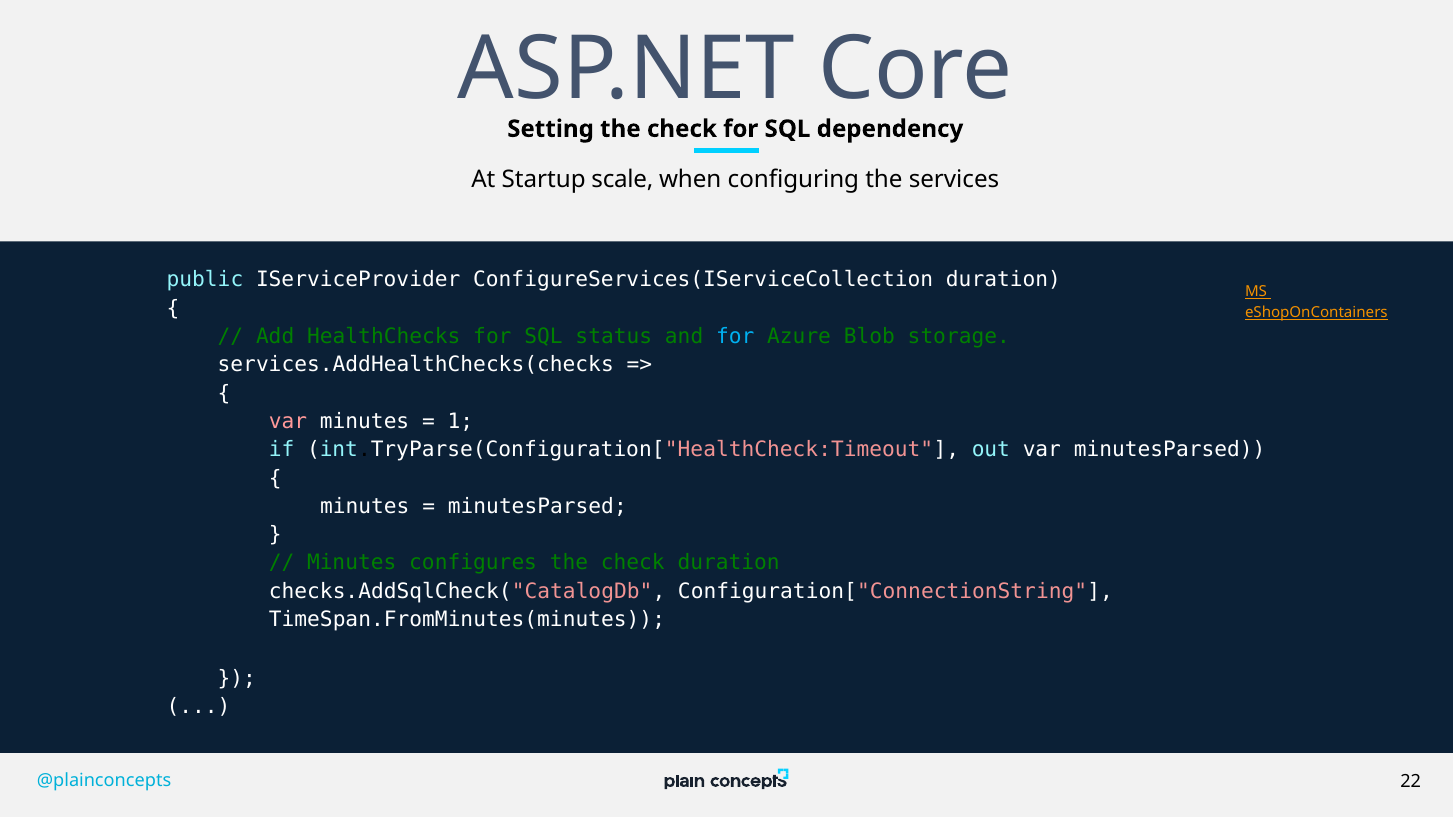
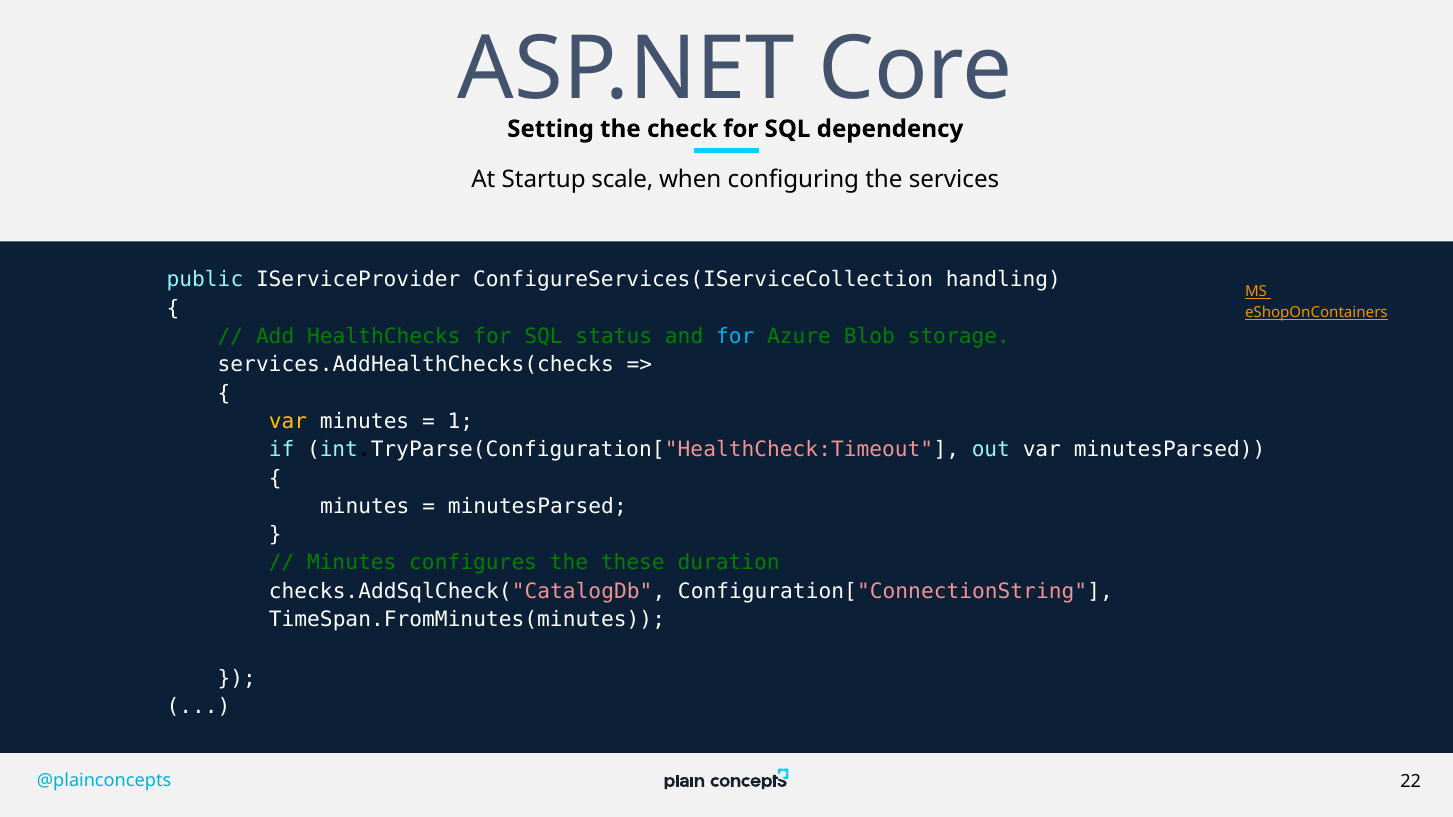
ConfigureServices(IServiceCollection duration: duration -> handling (1003, 280)
var colour: pink -> yellow (288, 422)
configures the check: check -> these (633, 563)
